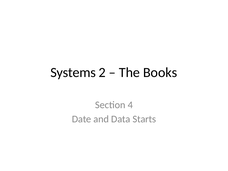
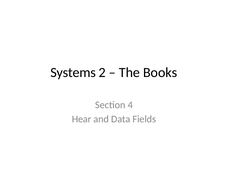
Date: Date -> Hear (82, 119)
Starts: Starts -> Fields (144, 119)
